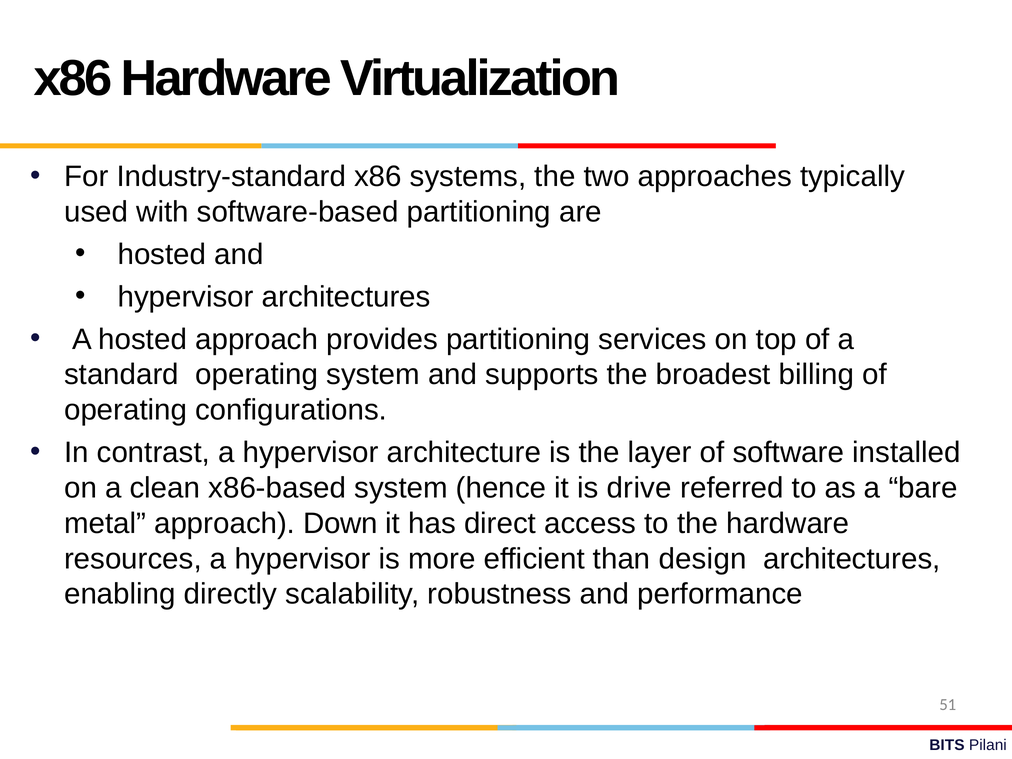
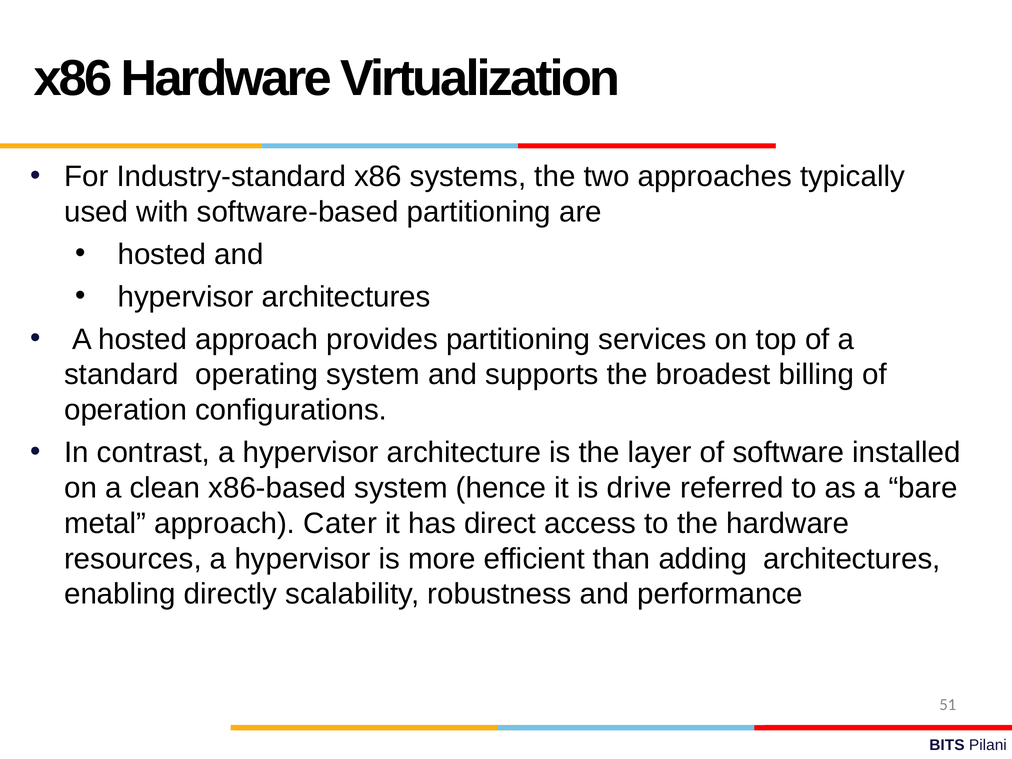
operating: operating -> operation (126, 410)
Down: Down -> Cater (340, 523)
design: design -> adding (703, 559)
